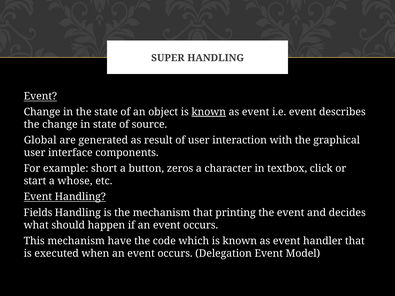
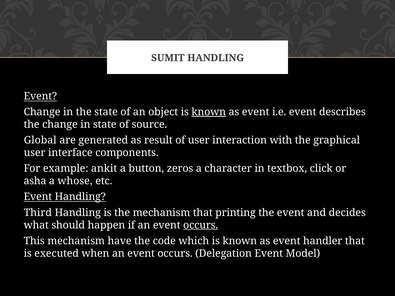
SUPER: SUPER -> SUMIT (168, 58)
short: short -> ankit (104, 169)
start: start -> asha (35, 181)
Fields: Fields -> Third (38, 213)
occurs underline: none -> present (201, 225)
